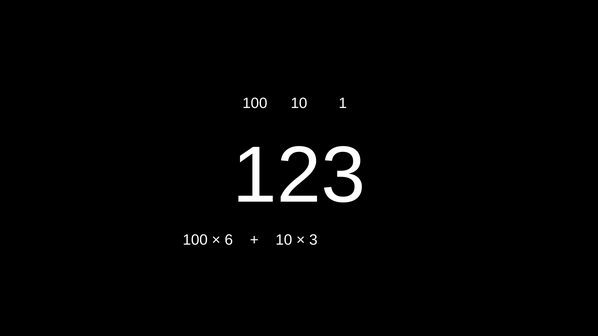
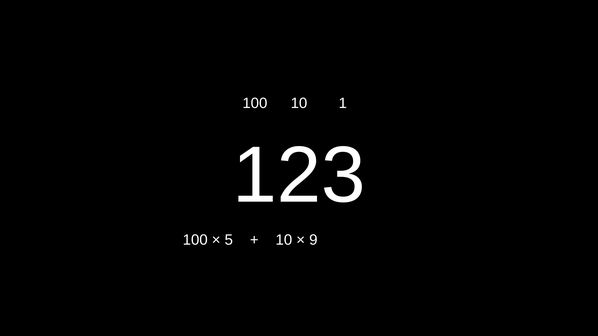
6: 6 -> 5 (229, 240)
3: 3 -> 9 (313, 240)
